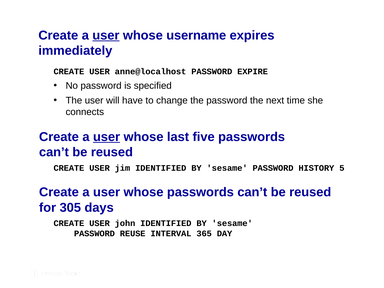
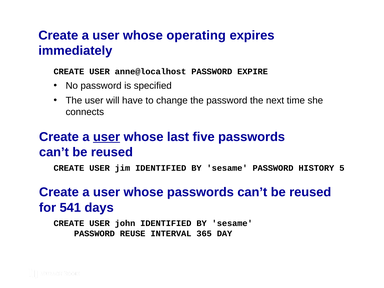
user underline: present -> none (106, 35)
username: username -> operating (196, 35)
305: 305 -> 541 (70, 208)
